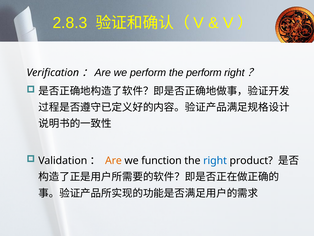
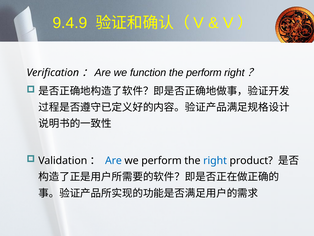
2.8.3: 2.8.3 -> 9.4.9 (70, 23)
we perform: perform -> function (148, 72)
Are colour: orange -> blue (113, 160)
we function: function -> perform (162, 160)
